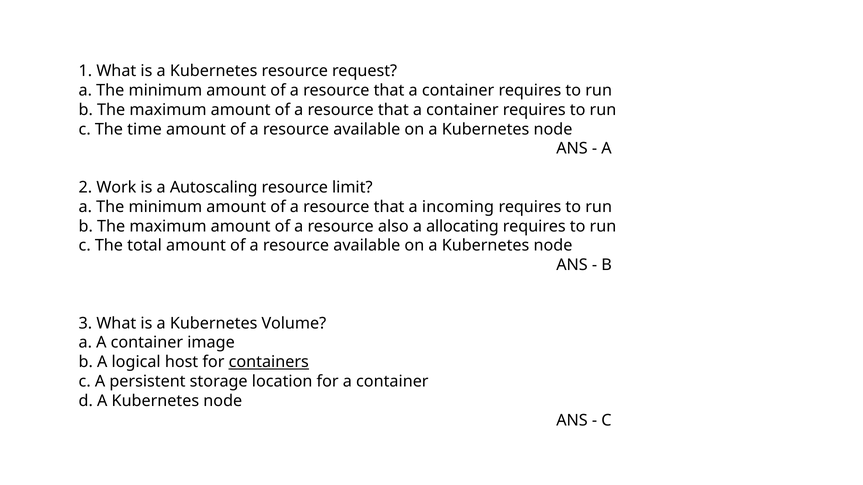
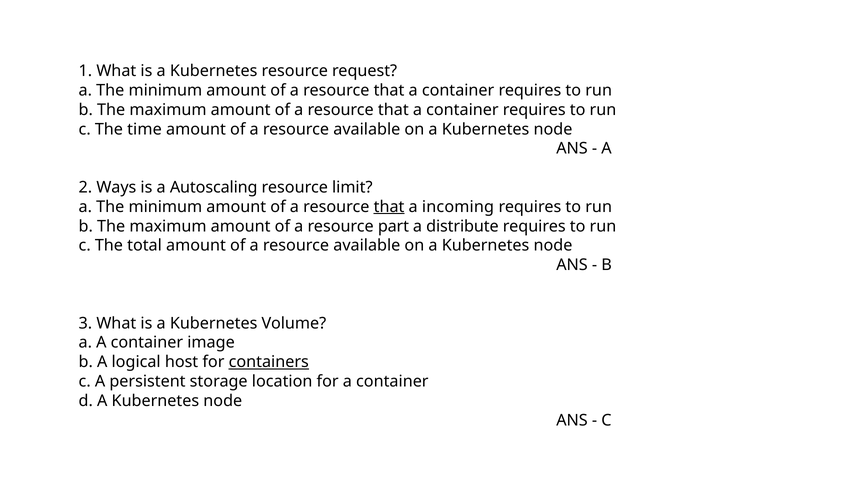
Work: Work -> Ways (116, 188)
that underline: none -> present (389, 207)
also: also -> part (393, 226)
allocating: allocating -> distribute (462, 226)
